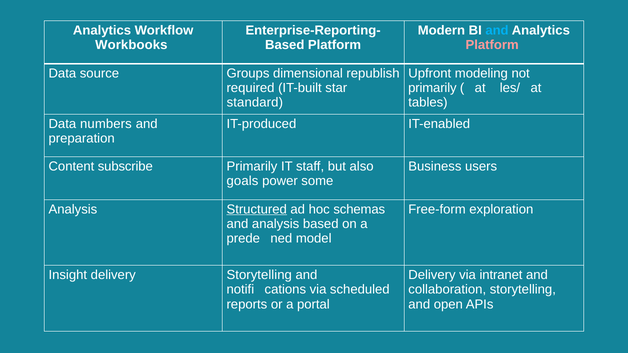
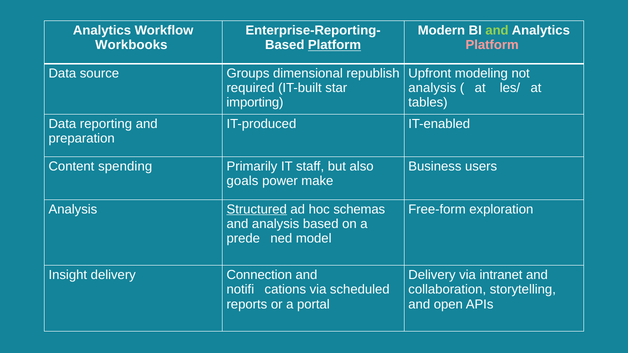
and colour: light blue -> light green (497, 31)
Platform underline: none -> present (334, 45)
primarily: primarily -> analysis (432, 88)
standard: standard -> importing (255, 103)
numbers: numbers -> reporting (106, 124)
subscribe: subscribe -> spending (125, 167)
some: some -> make (317, 181)
delivery Storytelling: Storytelling -> Connection (259, 275)
